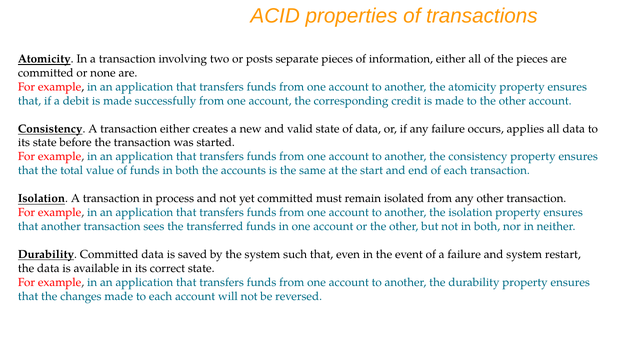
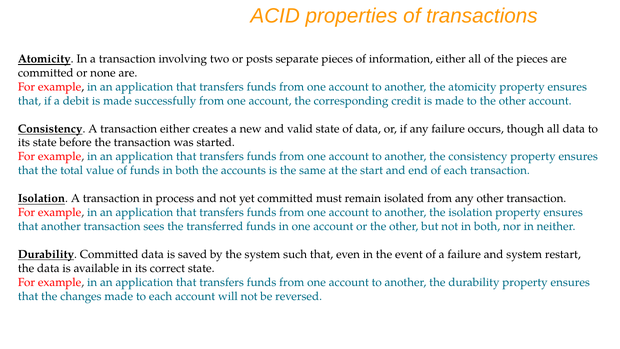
applies: applies -> though (525, 129)
